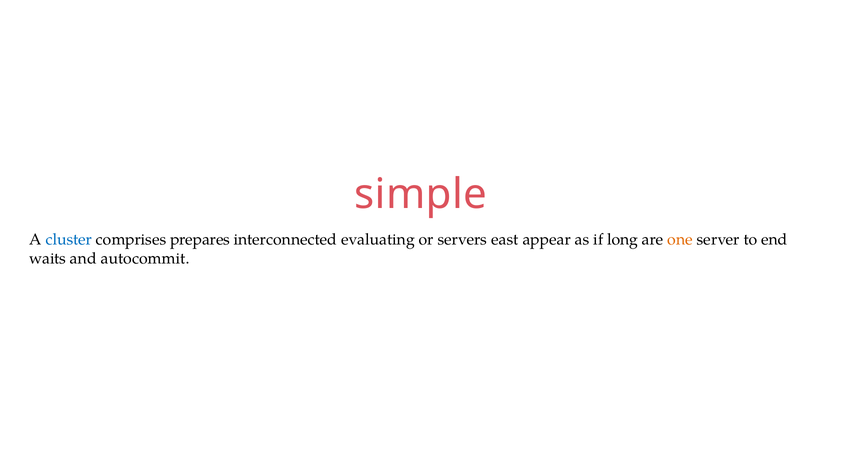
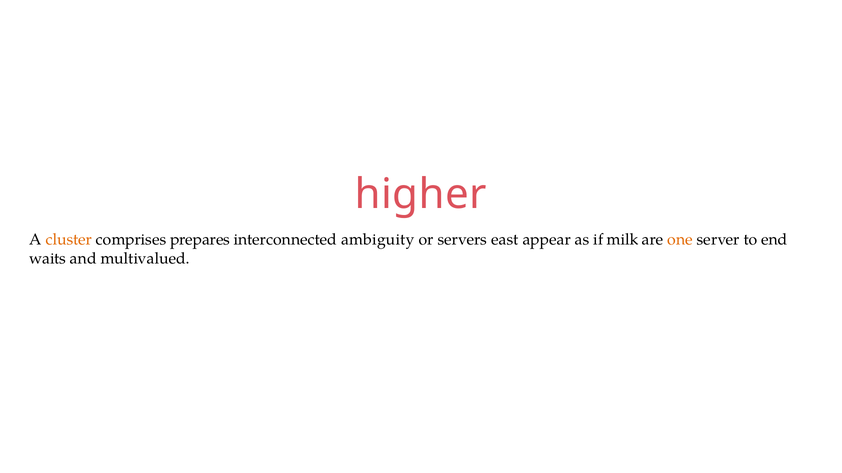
simple: simple -> higher (421, 194)
cluster colour: blue -> orange (69, 240)
evaluating: evaluating -> ambiguity (378, 240)
long: long -> milk (623, 240)
autocommit: autocommit -> multivalued (145, 259)
